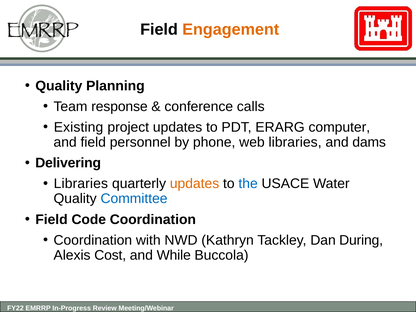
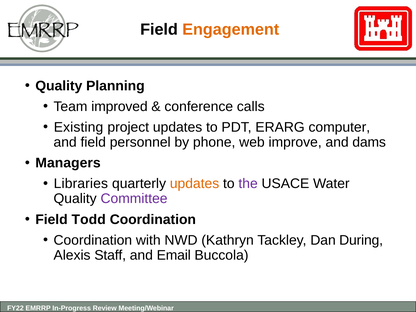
response: response -> improved (119, 107)
web libraries: libraries -> improve (295, 142)
Delivering: Delivering -> Managers (68, 163)
the colour: blue -> purple (248, 184)
Committee colour: blue -> purple (134, 199)
Code: Code -> Todd (89, 219)
Cost: Cost -> Staff (110, 255)
While: While -> Email (174, 255)
